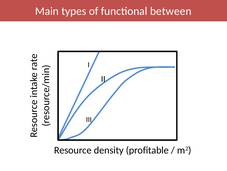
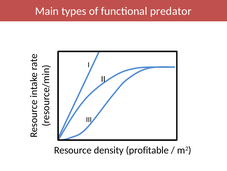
between: between -> predator (171, 11)
